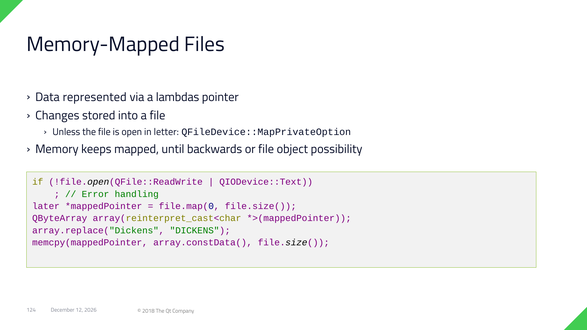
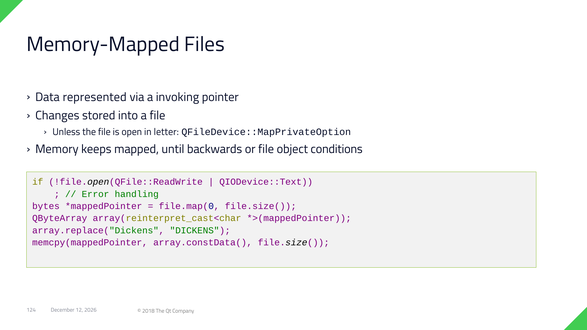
lambdas: lambdas -> invoking (177, 97)
possibility: possibility -> conditions (337, 149)
later: later -> bytes (46, 206)
